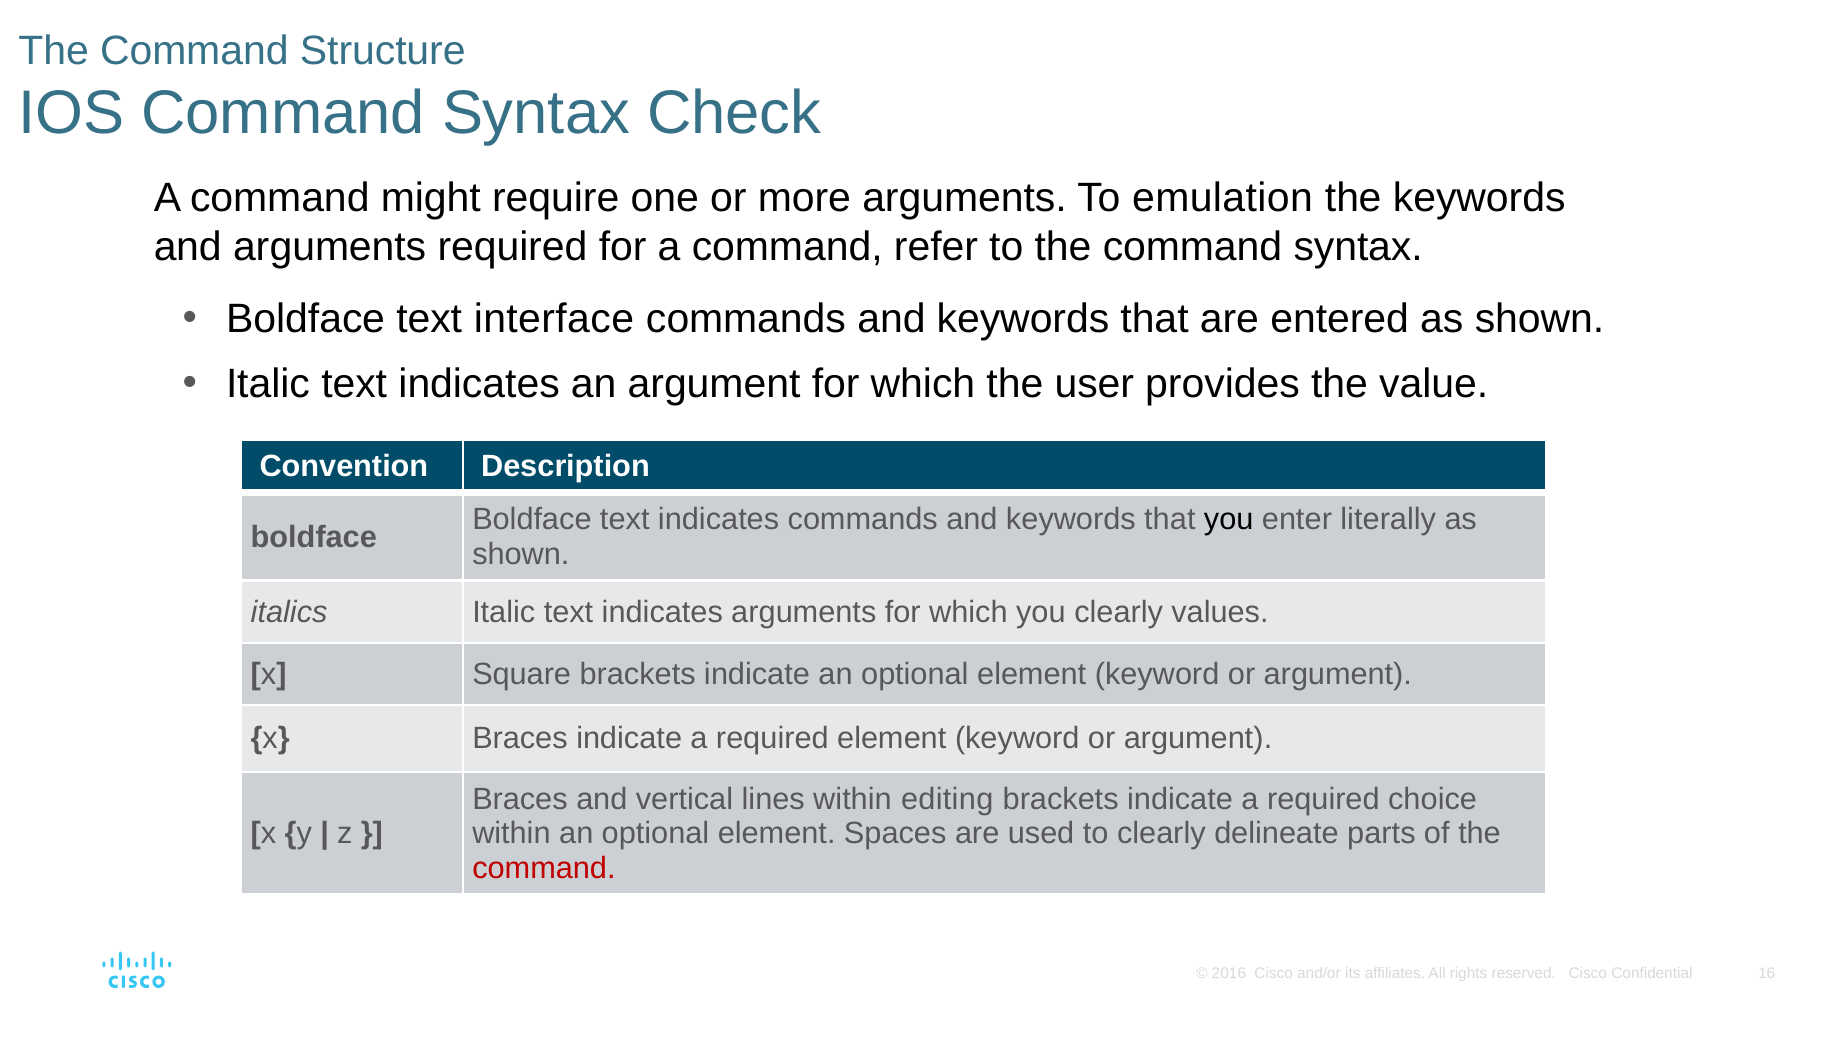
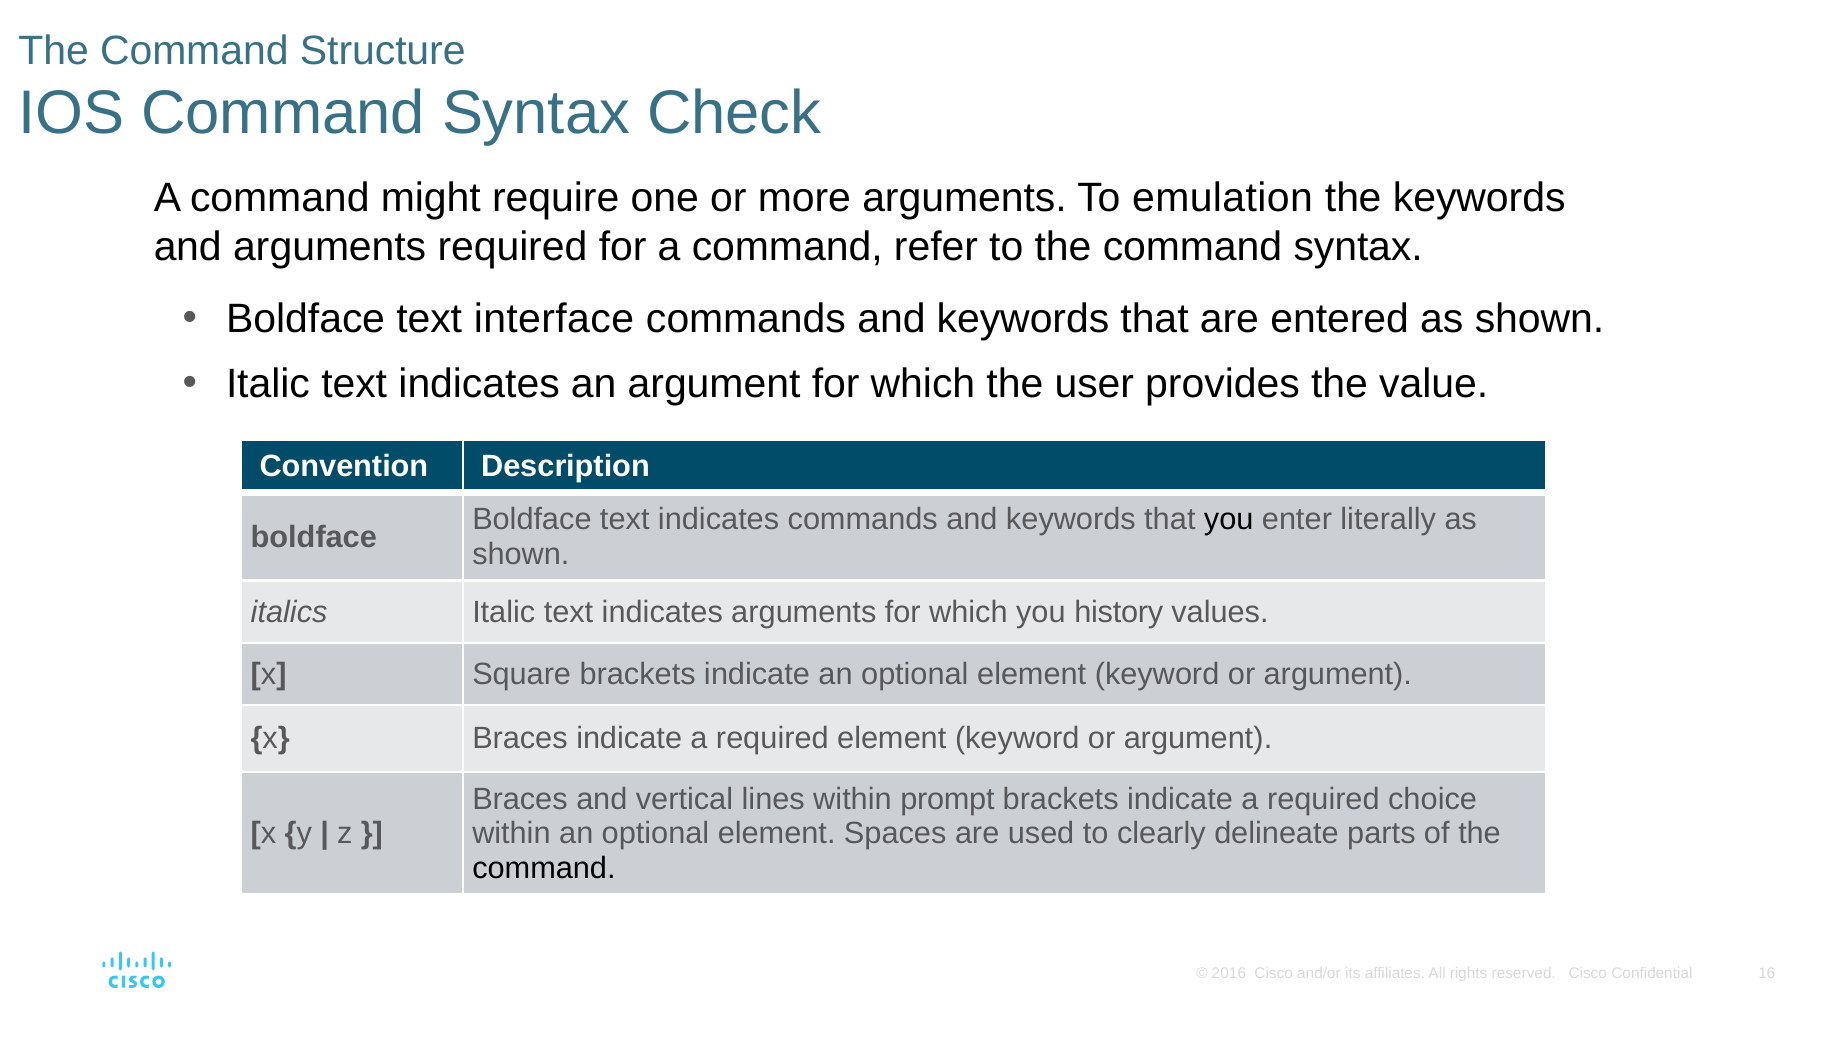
you clearly: clearly -> history (1119, 612)
editing: editing -> prompt (947, 799)
command colour: red -> black (544, 868)
